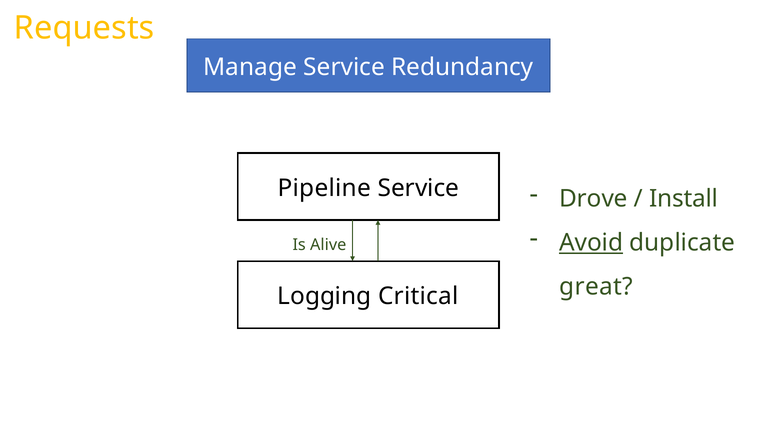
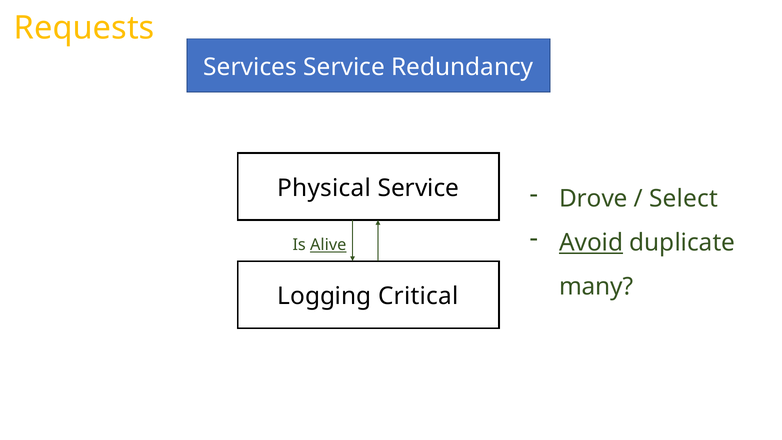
Manage: Manage -> Services (250, 67)
Pipeline: Pipeline -> Physical (324, 188)
Install: Install -> Select (684, 199)
Alive underline: none -> present (328, 245)
great: great -> many (596, 287)
